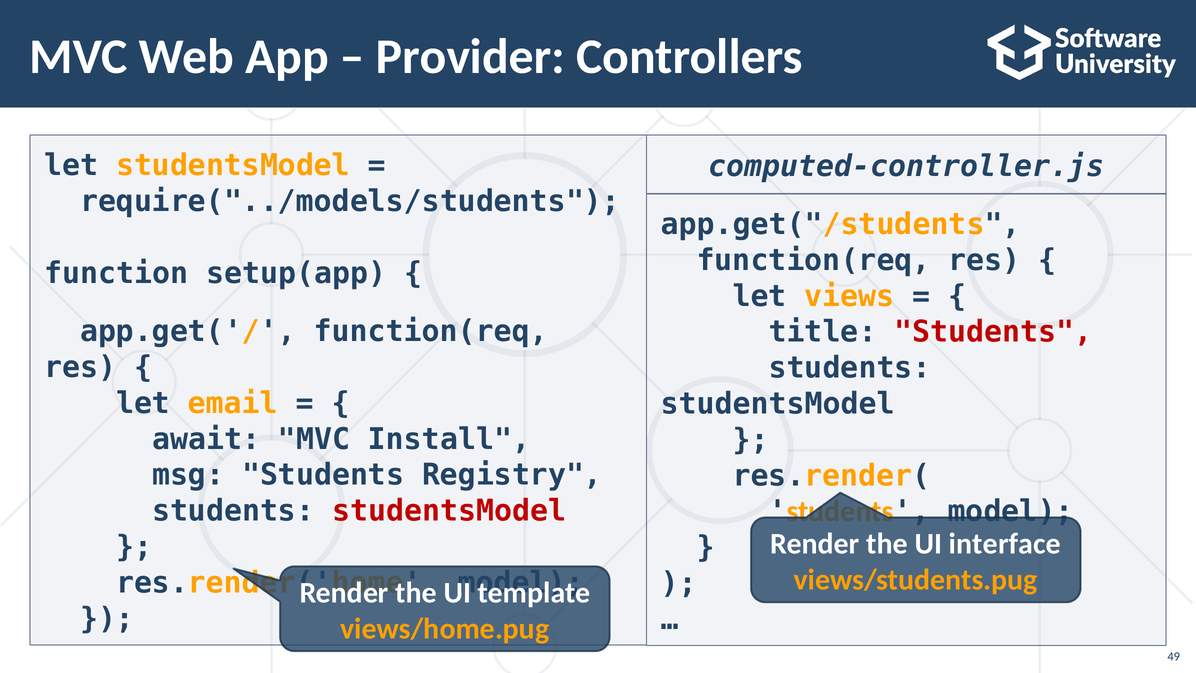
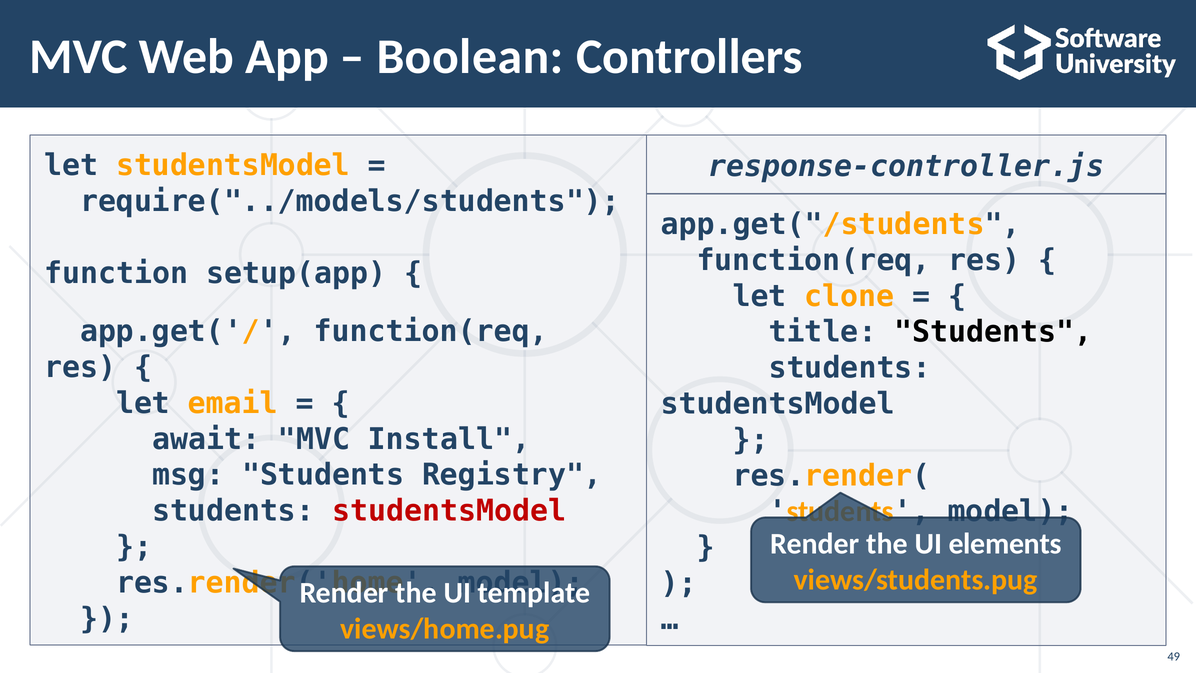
Provider: Provider -> Boolean (470, 57)
computed-controller.js: computed-controller.js -> response-controller.js (906, 166)
views: views -> clone (849, 296)
Students colour: red -> black (993, 332)
interface: interface -> elements (1005, 544)
